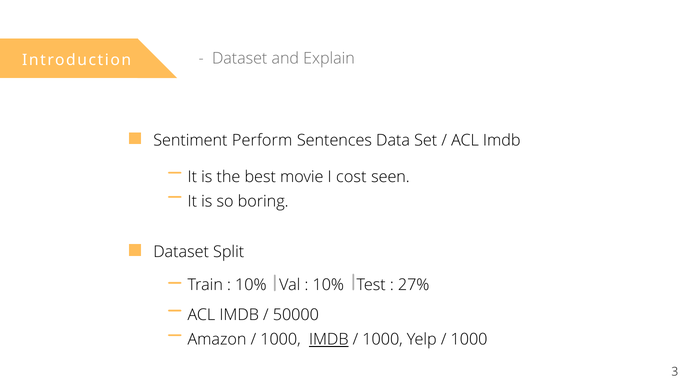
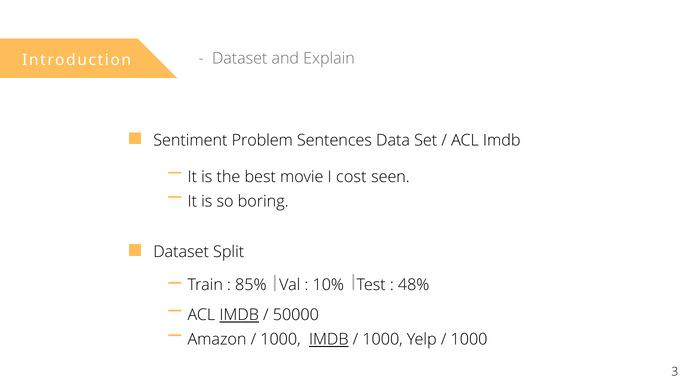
Perform: Perform -> Problem (262, 140)
10%: 10% -> 85% (251, 285)
27%: 27% -> 48% (414, 285)
IMDB underline: none -> present (239, 315)
